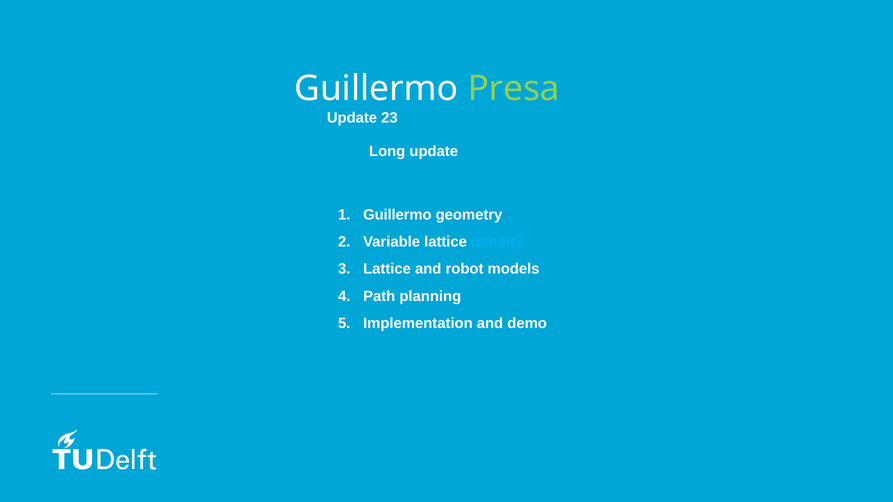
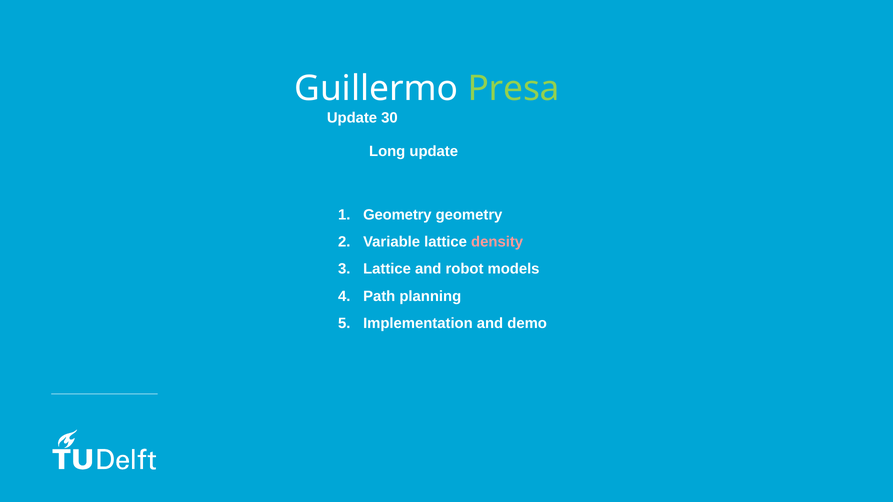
23: 23 -> 30 (389, 118)
Guillermo: Guillermo -> Geometry (397, 215)
density colour: light blue -> pink (497, 242)
